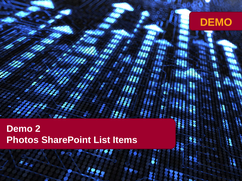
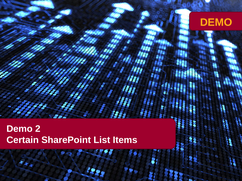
Photos: Photos -> Certain (23, 140)
